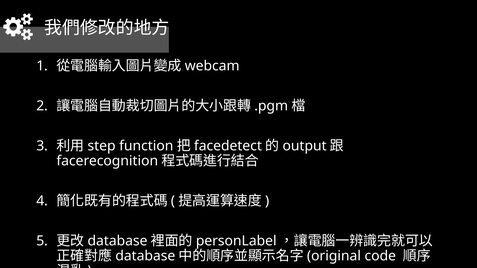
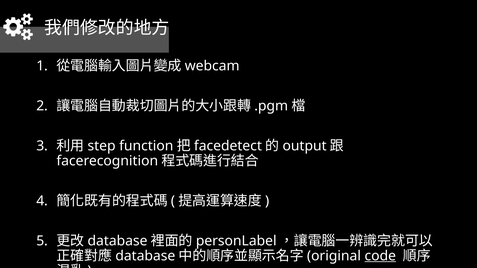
code underline: none -> present (380, 256)
